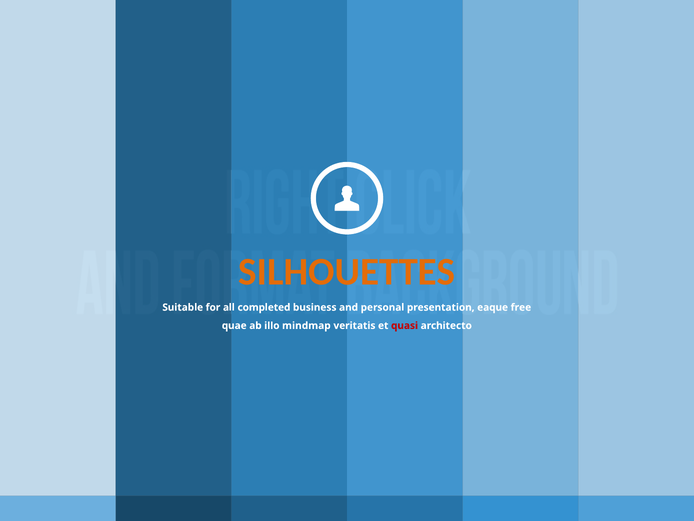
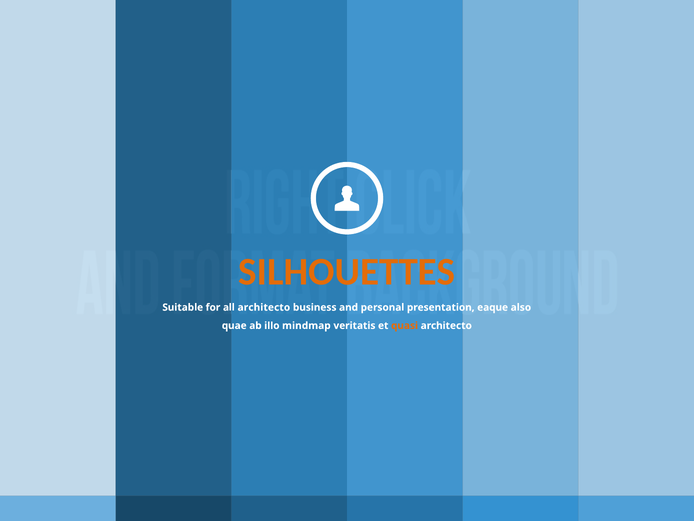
all completed: completed -> architecto (264, 307)
free: free -> also (521, 307)
quasi colour: red -> orange (405, 325)
